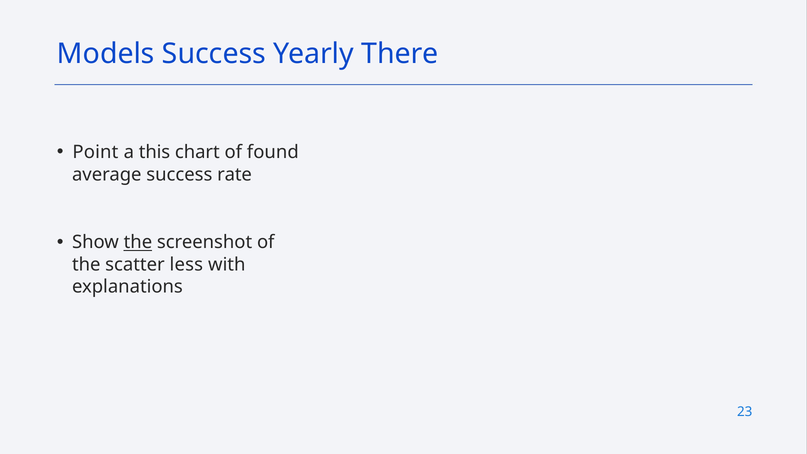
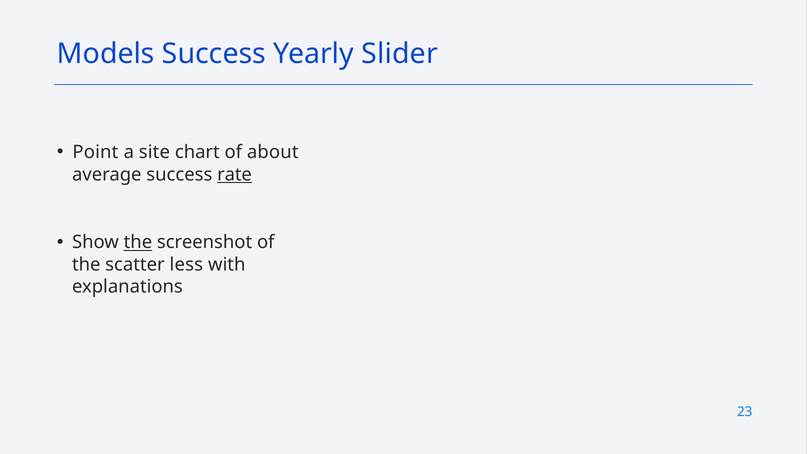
There: There -> Slider (400, 54)
this: this -> site (154, 152)
found: found -> about (273, 152)
rate underline: none -> present (235, 174)
